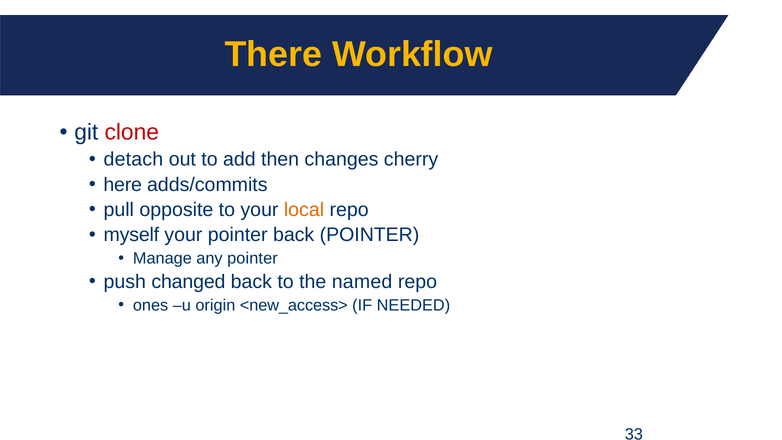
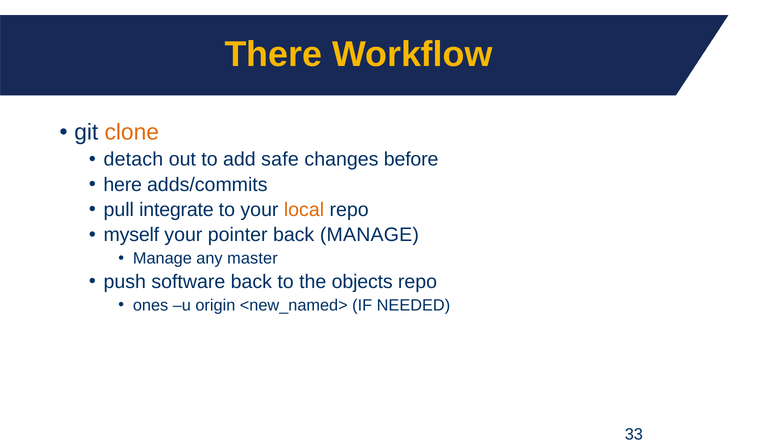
clone colour: red -> orange (132, 132)
then: then -> safe (280, 159)
cherry: cherry -> before (411, 159)
opposite: opposite -> integrate (176, 210)
back POINTER: POINTER -> MANAGE (369, 235)
any pointer: pointer -> master (252, 258)
changed: changed -> software (188, 282)
named: named -> objects (362, 282)
<new_access>: <new_access> -> <new_named> (294, 305)
